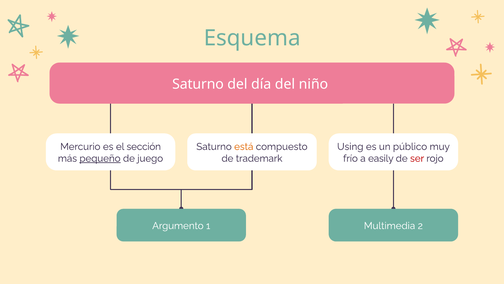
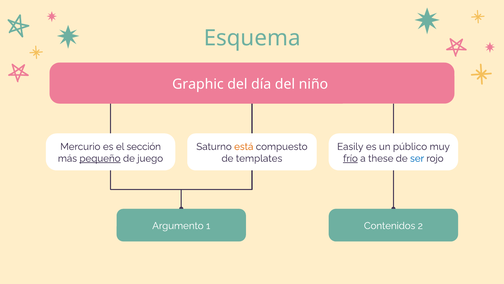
Saturno: Saturno -> Graphic (198, 84)
Using: Using -> Easily (350, 146)
trademark: trademark -> templates (259, 158)
frío underline: none -> present (350, 158)
easily: easily -> these (381, 158)
ser colour: red -> blue (417, 158)
Multimedia: Multimedia -> Contenidos (390, 225)
